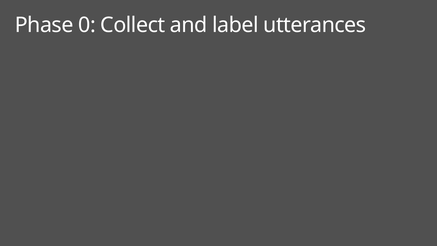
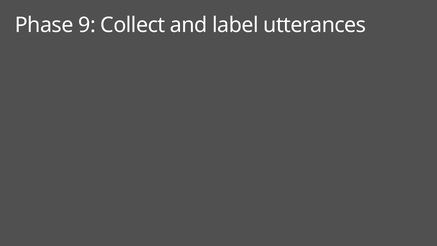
0: 0 -> 9 (87, 25)
